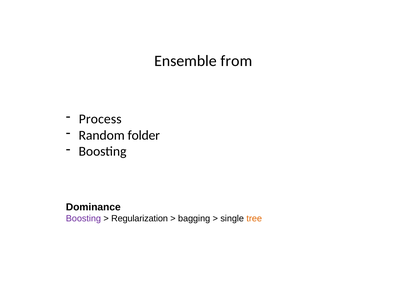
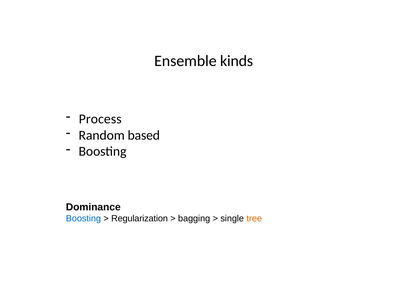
from: from -> kinds (237, 61)
folder: folder -> based (144, 135)
Boosting colour: purple -> blue (83, 219)
